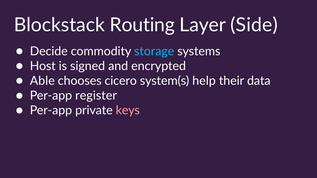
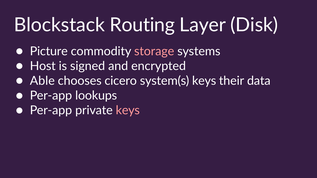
Side: Side -> Disk (254, 25)
Decide: Decide -> Picture (49, 51)
storage colour: light blue -> pink (154, 51)
system(s help: help -> keys (204, 81)
register: register -> lookups (96, 96)
